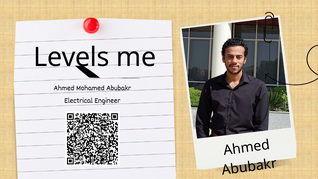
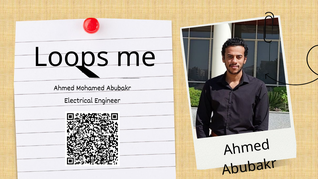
Levels: Levels -> Loops (71, 57)
